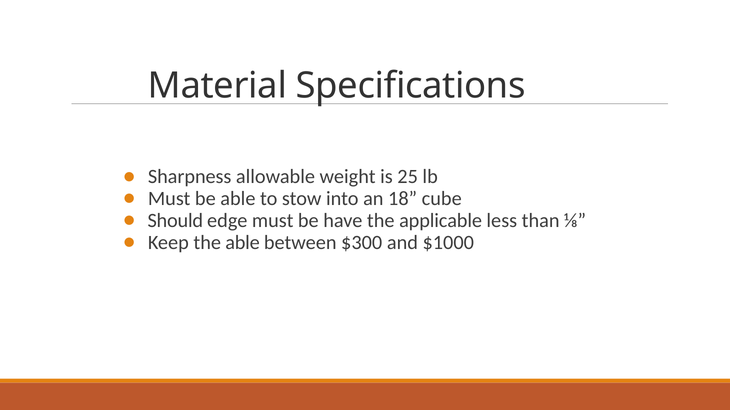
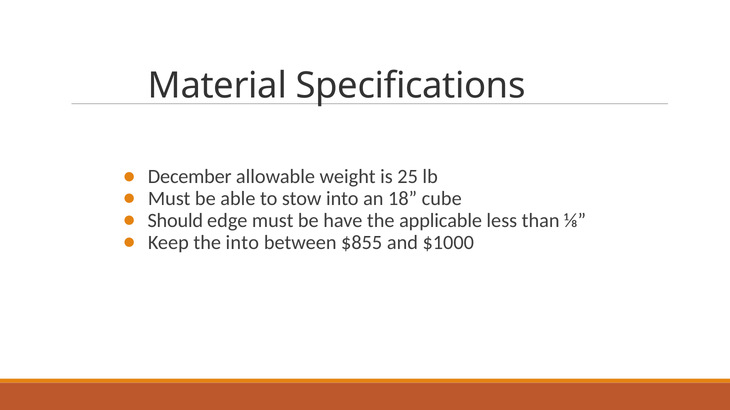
Sharpness: Sharpness -> December (190, 177)
the able: able -> into (242, 243)
$300: $300 -> $855 (362, 243)
